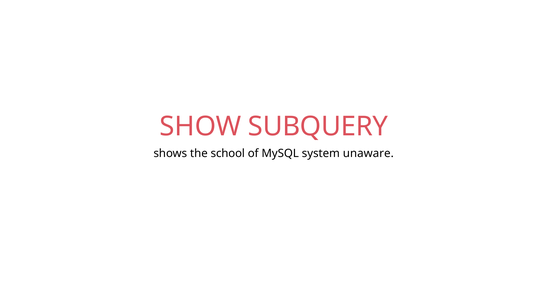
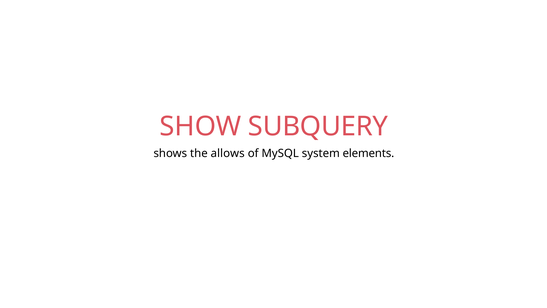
school: school -> allows (228, 153)
unaware: unaware -> elements (368, 153)
